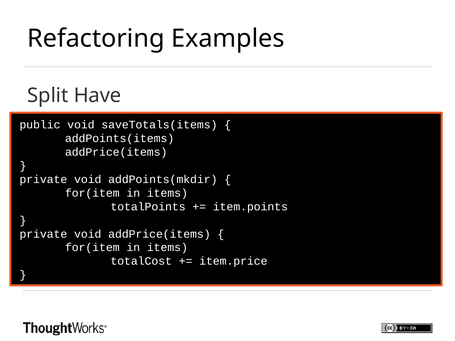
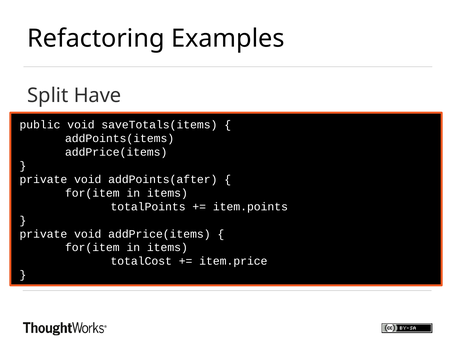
addPoints(mkdir: addPoints(mkdir -> addPoints(after (163, 180)
